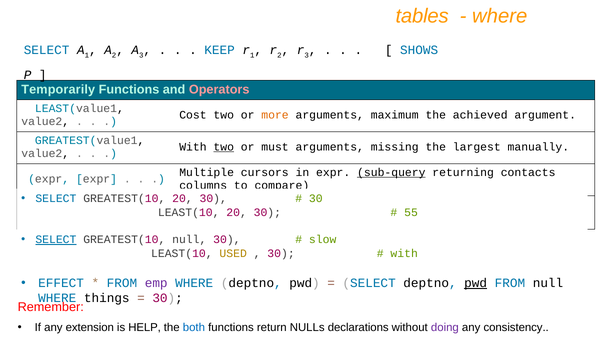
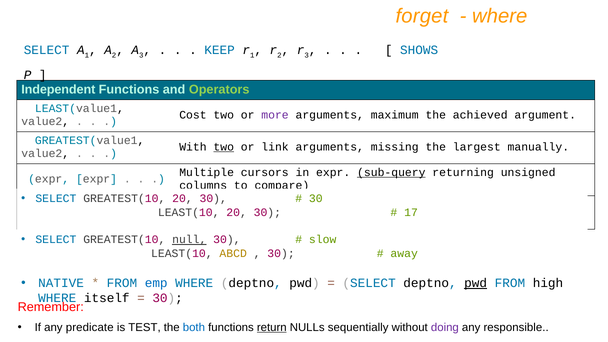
tables: tables -> forget (422, 16)
Temporarily: Temporarily -> Independent (58, 90)
Operators colour: pink -> light green (219, 90)
more colour: orange -> purple (275, 115)
must: must -> link (275, 147)
contacts: contacts -> unsigned (528, 172)
55: 55 -> 17 (411, 212)
SELECT underline: present -> none (56, 240)
null underline: none -> present (189, 240)
USED: USED -> ABCD (233, 253)
with: with -> away (404, 253)
EFFECT: EFFECT -> NATIVE (61, 283)
emp colour: purple -> blue (156, 283)
FROM null: null -> high (548, 283)
things: things -> itself (107, 298)
extension: extension -> predicate (90, 327)
HELP: HELP -> TEST (145, 327)
return underline: none -> present (272, 327)
declarations: declarations -> sequentially (358, 327)
consistency: consistency -> responsible (516, 327)
